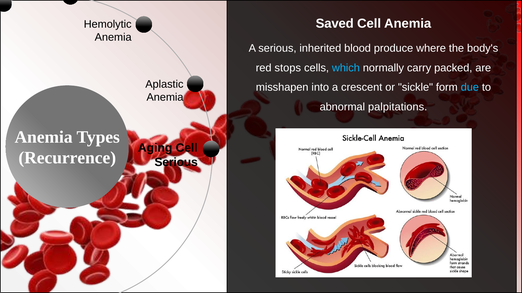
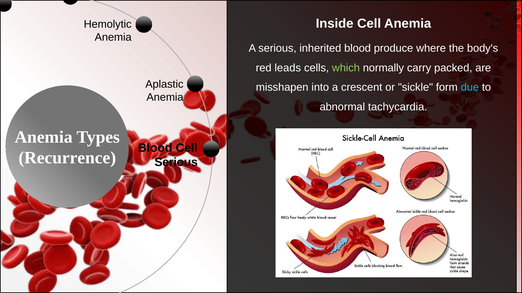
Saved: Saved -> Inside (335, 24)
stops: stops -> leads (288, 68)
which colour: light blue -> light green (346, 68)
palpitations: palpitations -> tachycardia (398, 107)
Aging: Aging -> Blood (155, 148)
